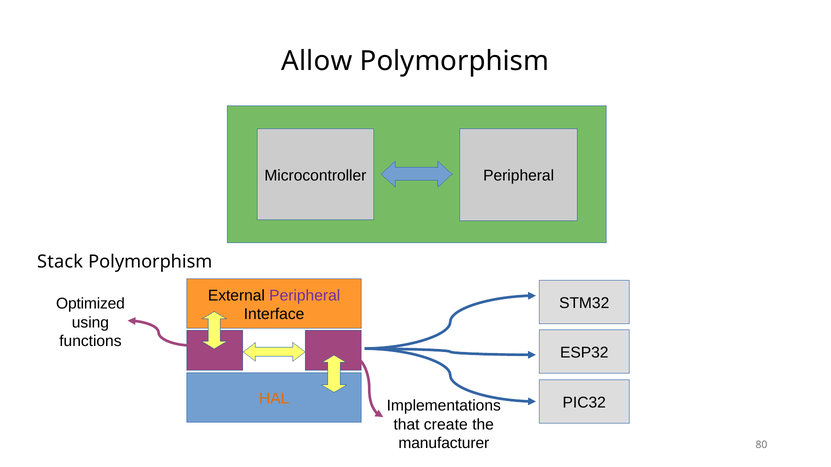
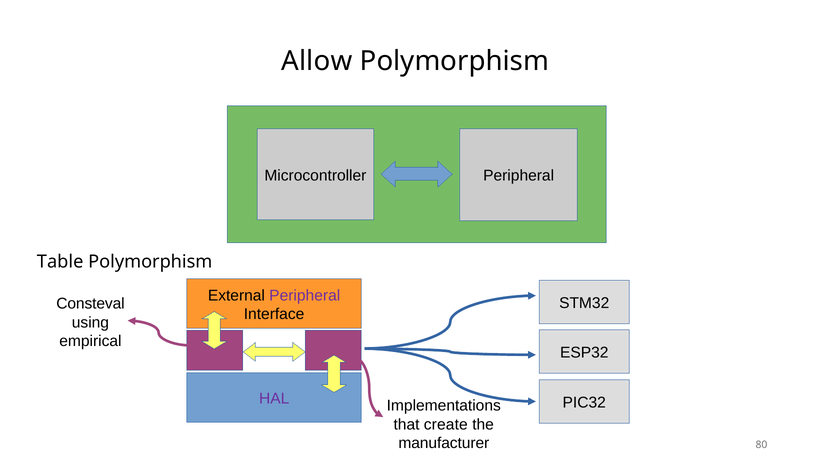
Stack: Stack -> Table (60, 262)
Optimized: Optimized -> Consteval (90, 304)
functions: functions -> empirical (90, 341)
HAL colour: orange -> purple (274, 399)
